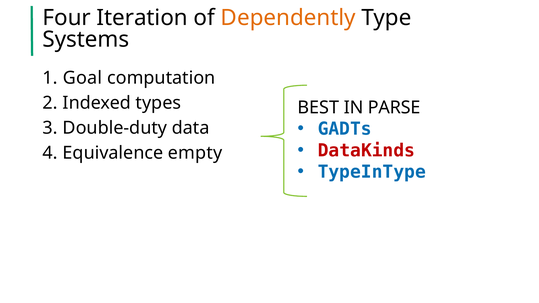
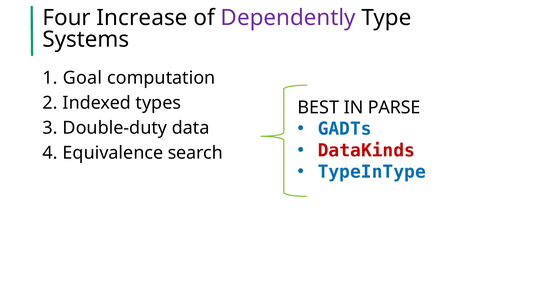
Iteration: Iteration -> Increase (142, 18)
Dependently colour: orange -> purple (288, 18)
empty: empty -> search (195, 153)
